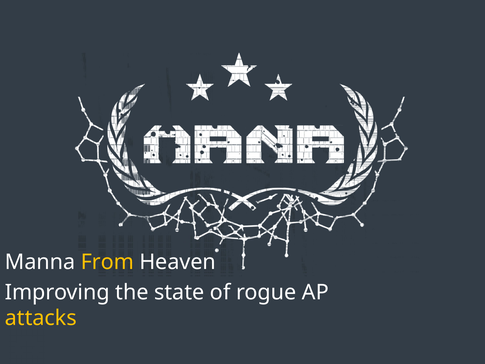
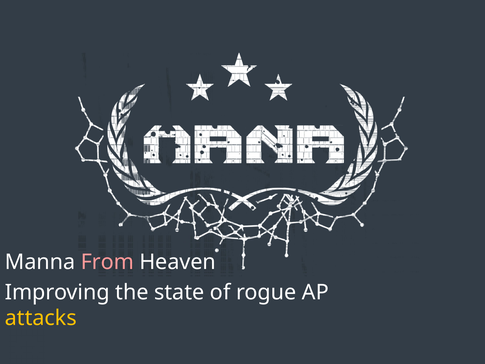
From colour: yellow -> pink (107, 262)
